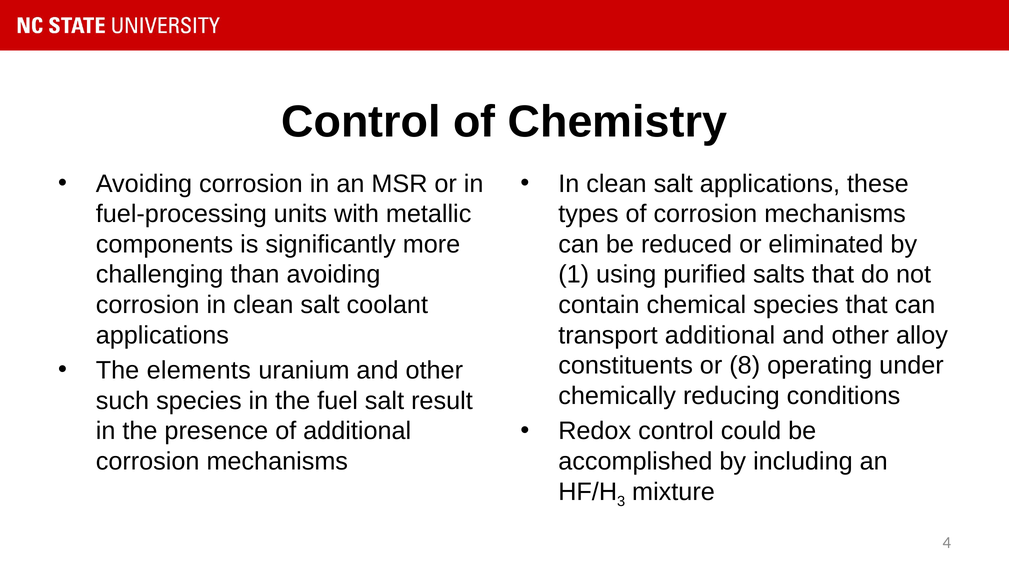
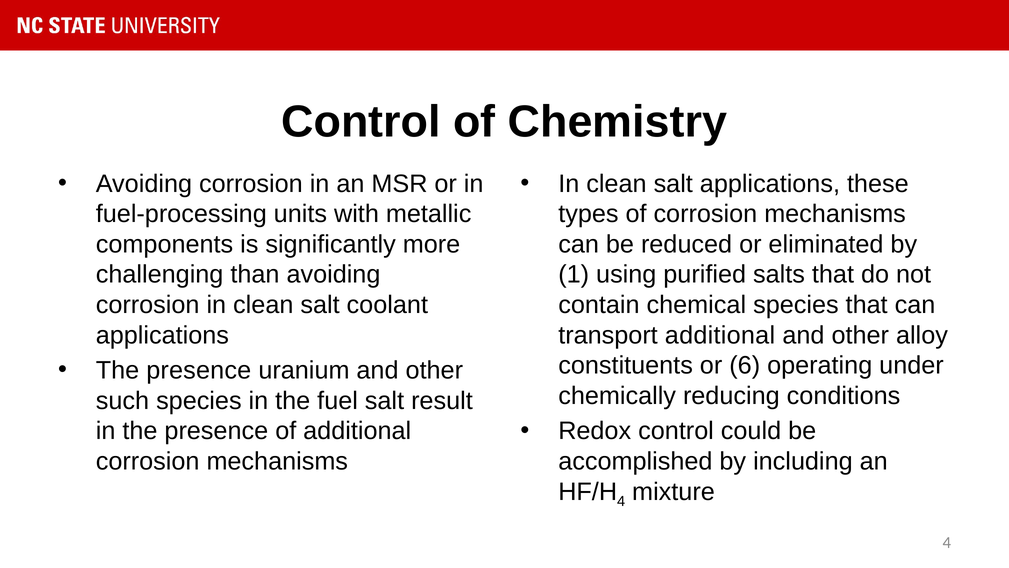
8: 8 -> 6 (745, 365)
elements: elements -> presence (199, 370)
3: 3 -> 4 (621, 501)
